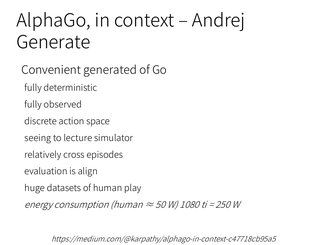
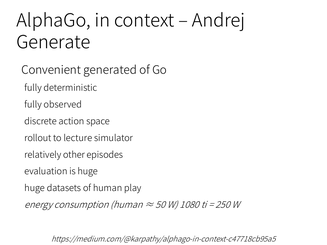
seeing: seeing -> rollout (38, 138)
cross: cross -> other (74, 155)
is align: align -> huge (88, 172)
